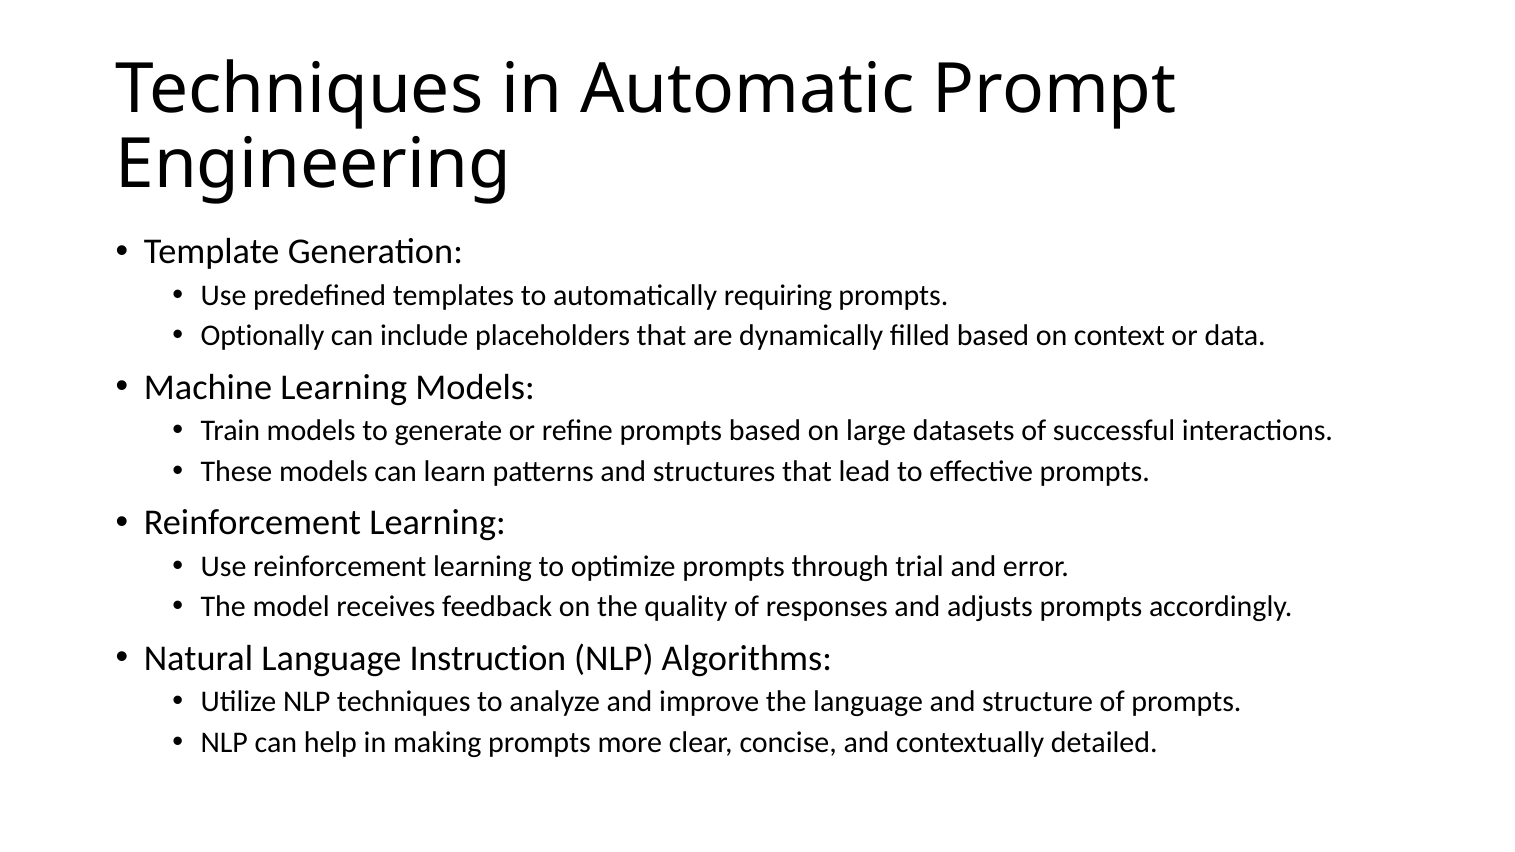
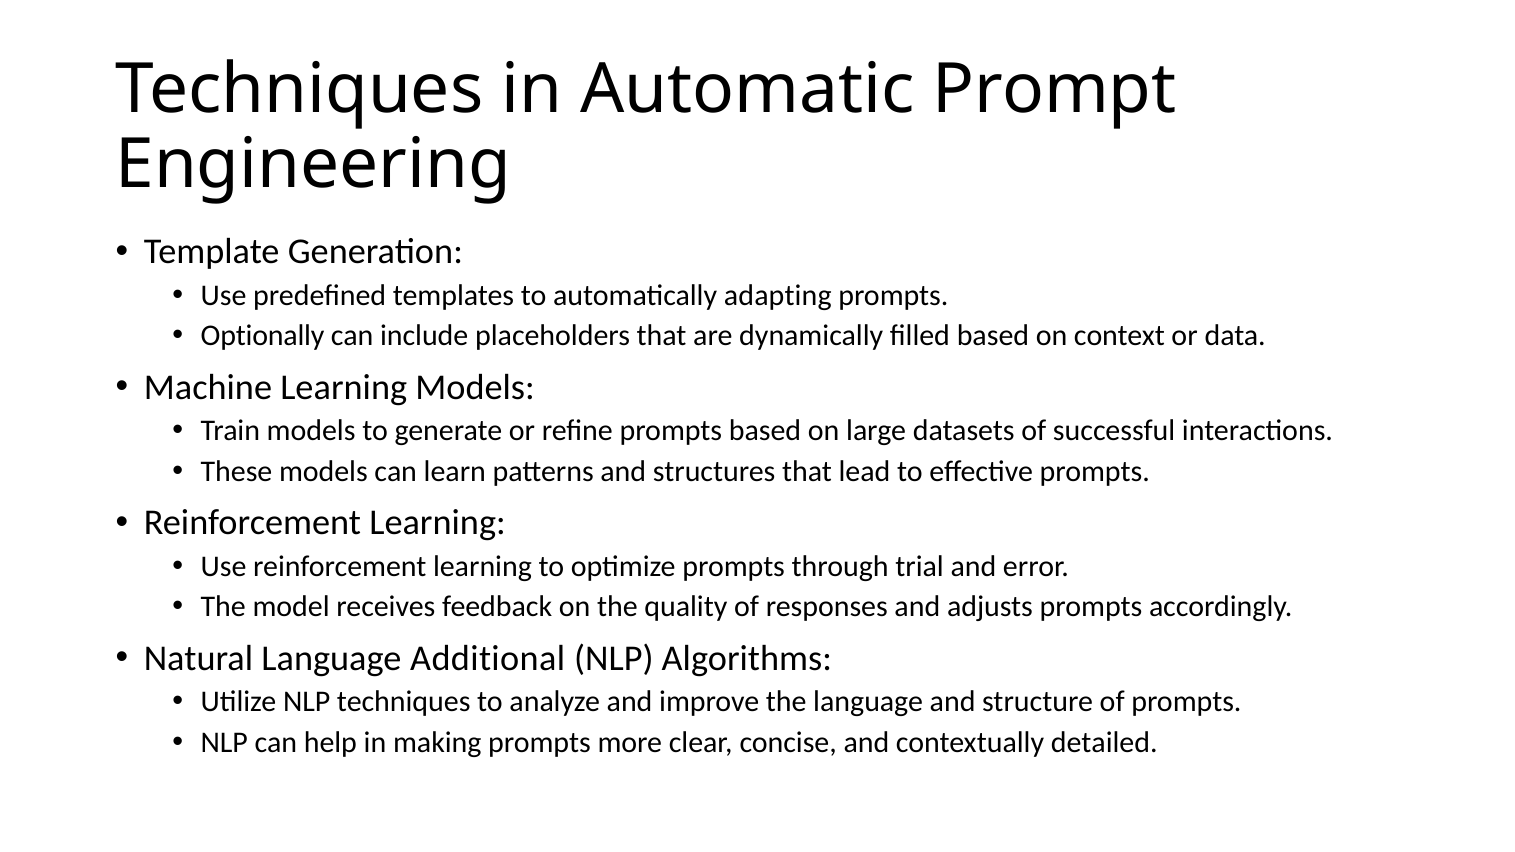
requiring: requiring -> adapting (778, 296)
Instruction: Instruction -> Additional (488, 658)
